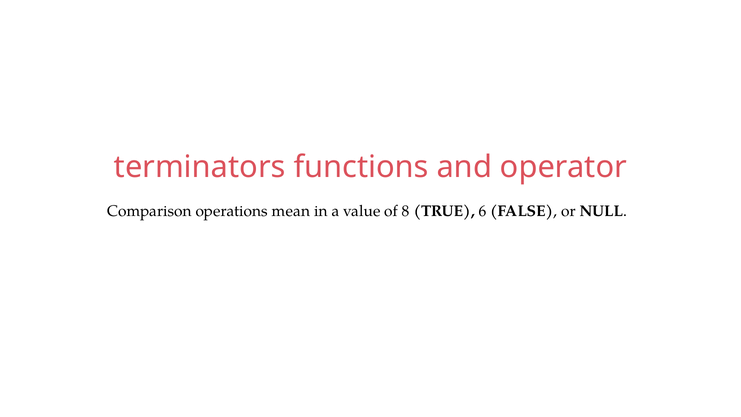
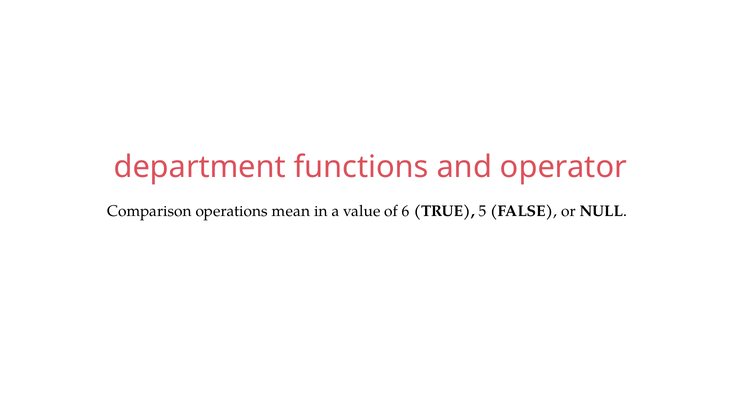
terminators: terminators -> department (200, 167)
8: 8 -> 6 (406, 211)
6: 6 -> 5 (483, 211)
